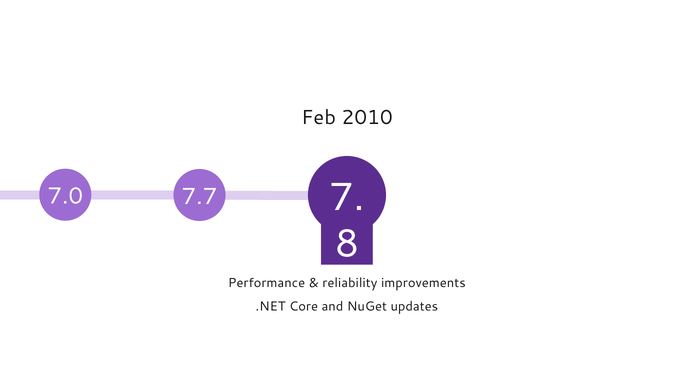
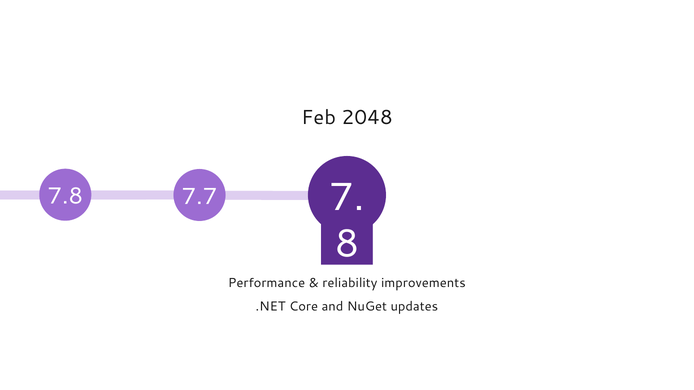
2010: 2010 -> 2048 (367, 118)
7.0: 7.0 -> 7.8 (65, 196)
